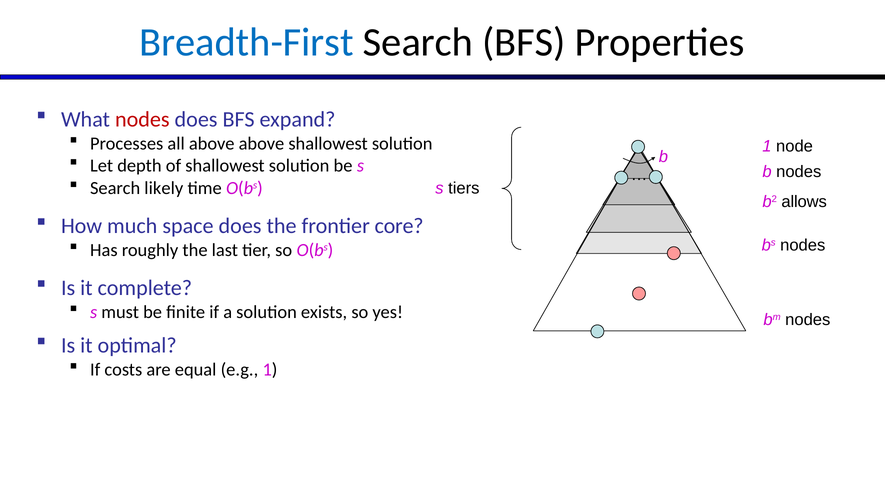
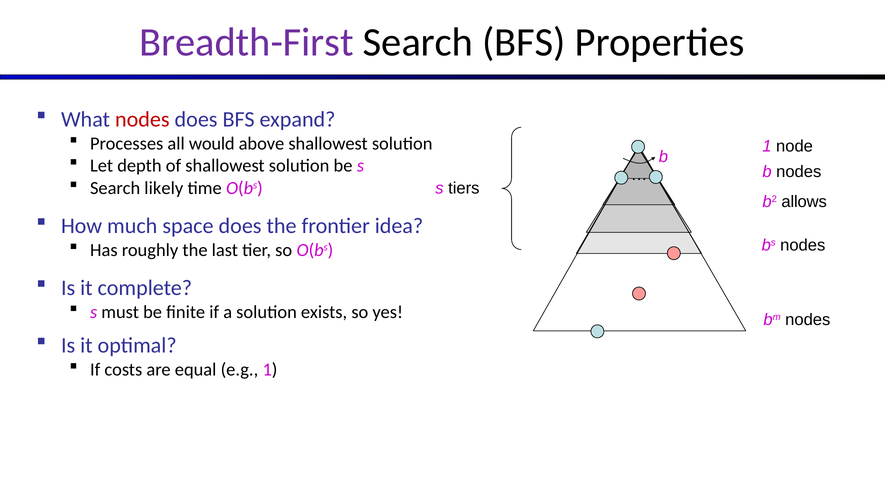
Breadth-First colour: blue -> purple (247, 42)
all above: above -> would (212, 144)
core: core -> idea (399, 226)
